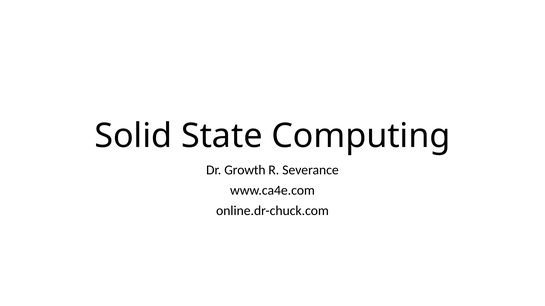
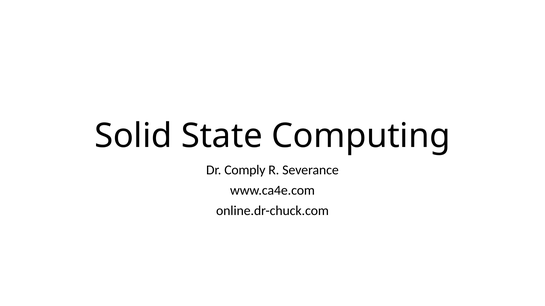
Growth: Growth -> Comply (245, 170)
